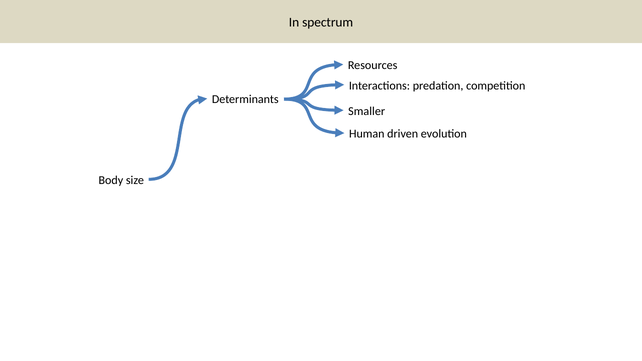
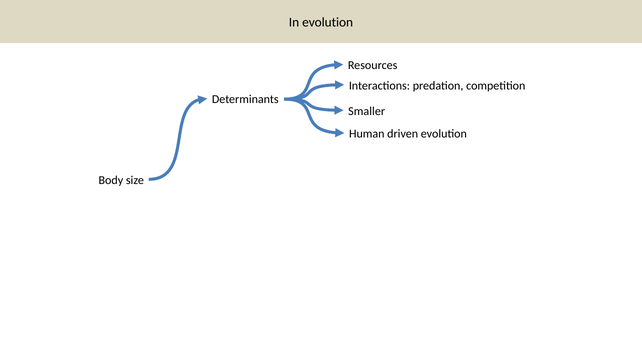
In spectrum: spectrum -> evolution (328, 23)
